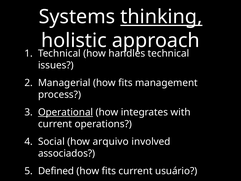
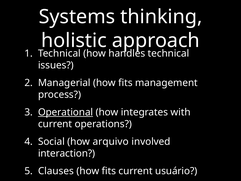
thinking underline: present -> none (161, 17)
associados: associados -> interaction (67, 153)
Defined: Defined -> Clauses (56, 171)
